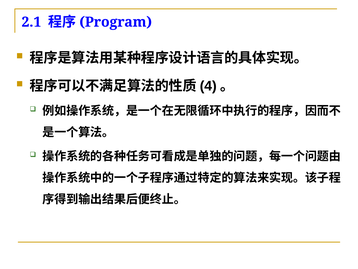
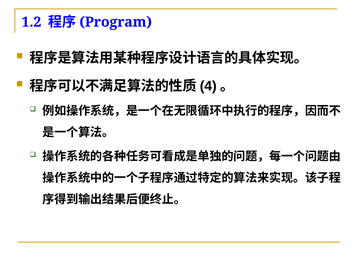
2.1: 2.1 -> 1.2 (31, 22)
